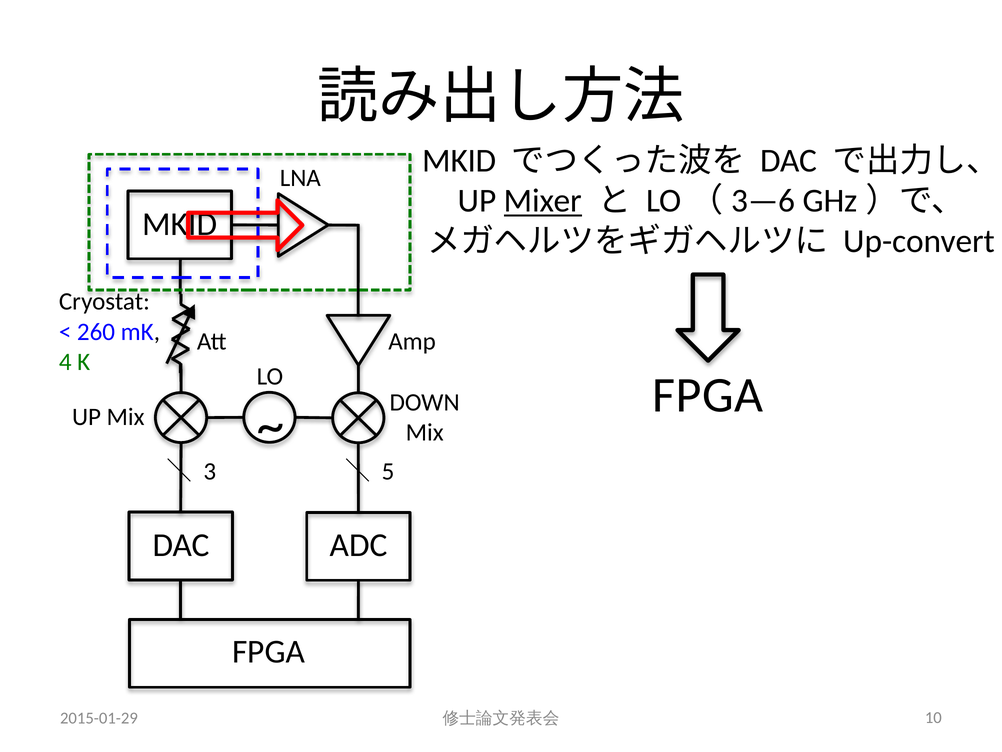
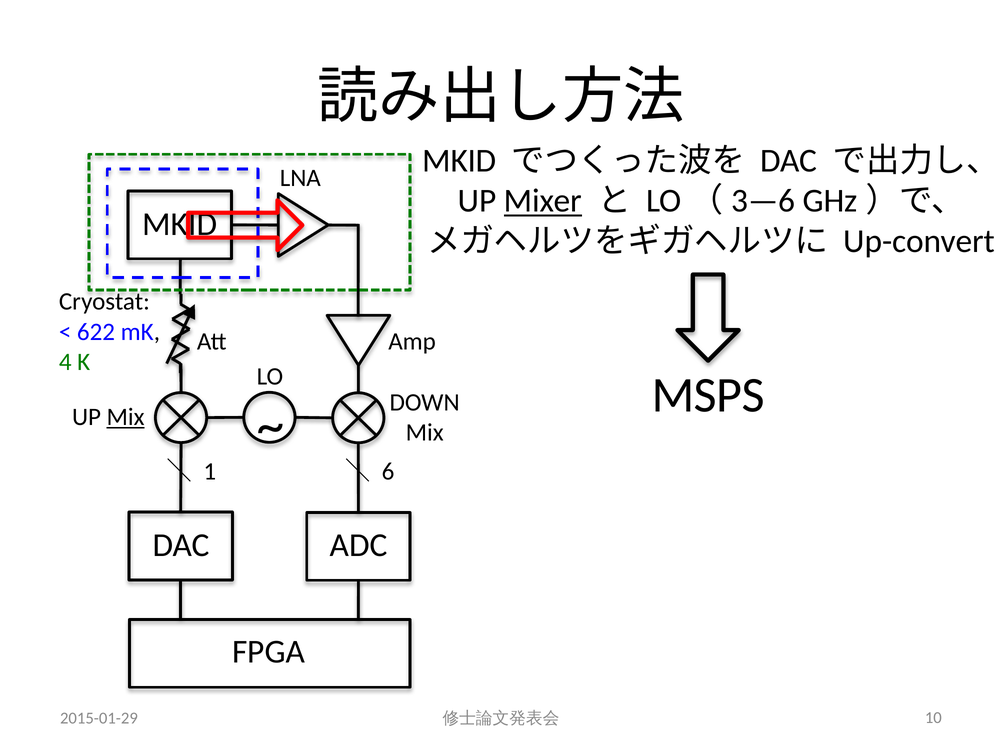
260: 260 -> 622 (96, 332)
FPGA: FPGA -> MSPS (708, 395)
Mix underline: none -> present (126, 417)
3: 3 -> 1 (210, 471)
5: 5 -> 6 (388, 471)
